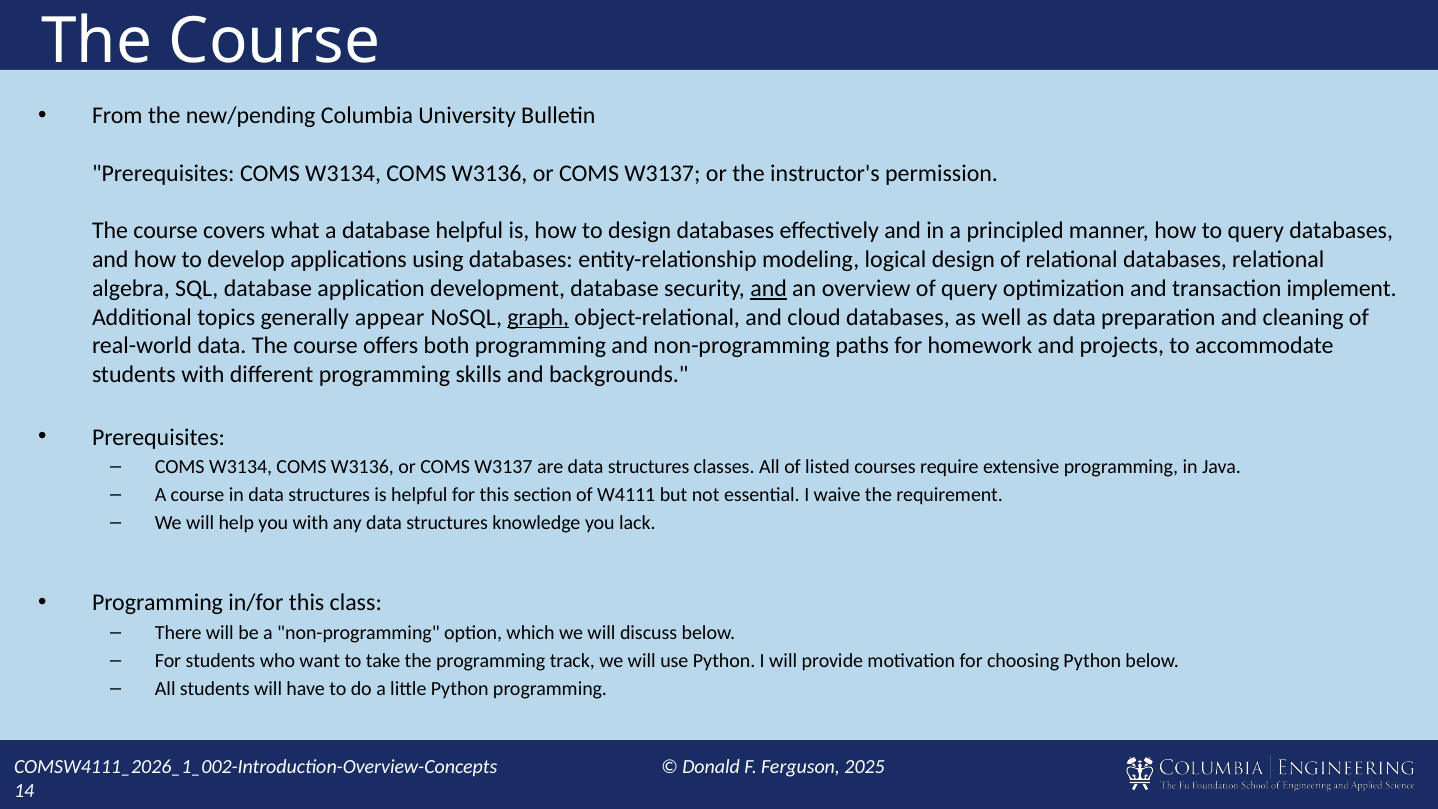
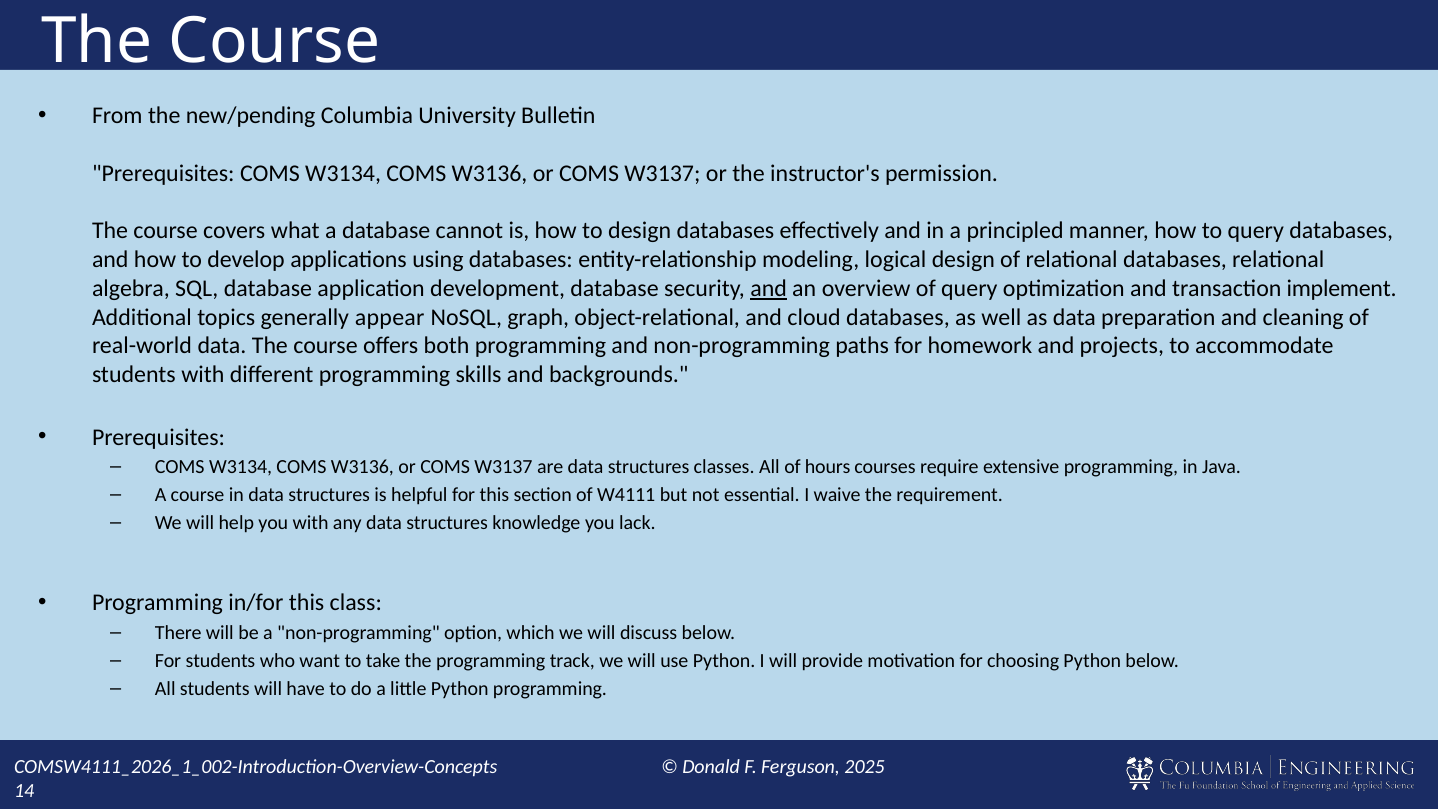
database helpful: helpful -> cannot (469, 231)
graph underline: present -> none (538, 317)
listed: listed -> hours (828, 467)
